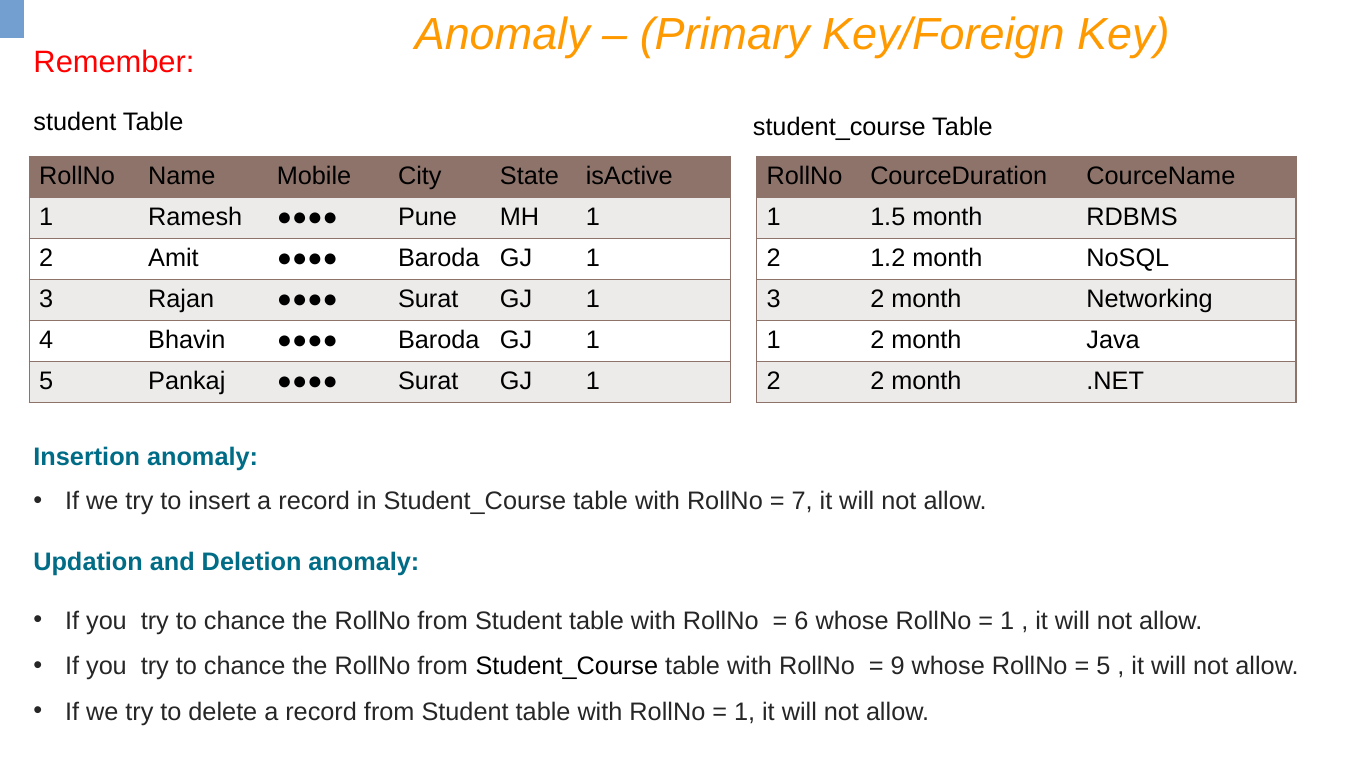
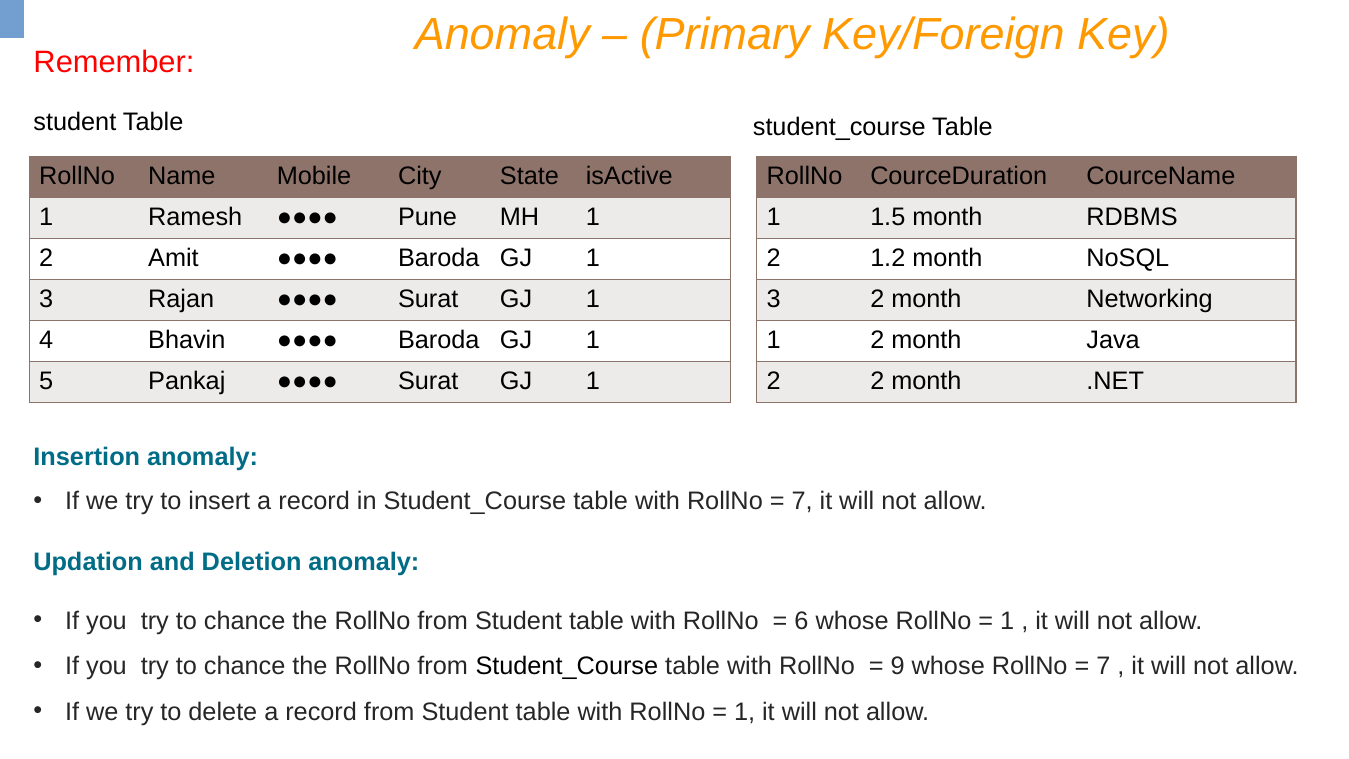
5: 5 -> 7 (1103, 666)
